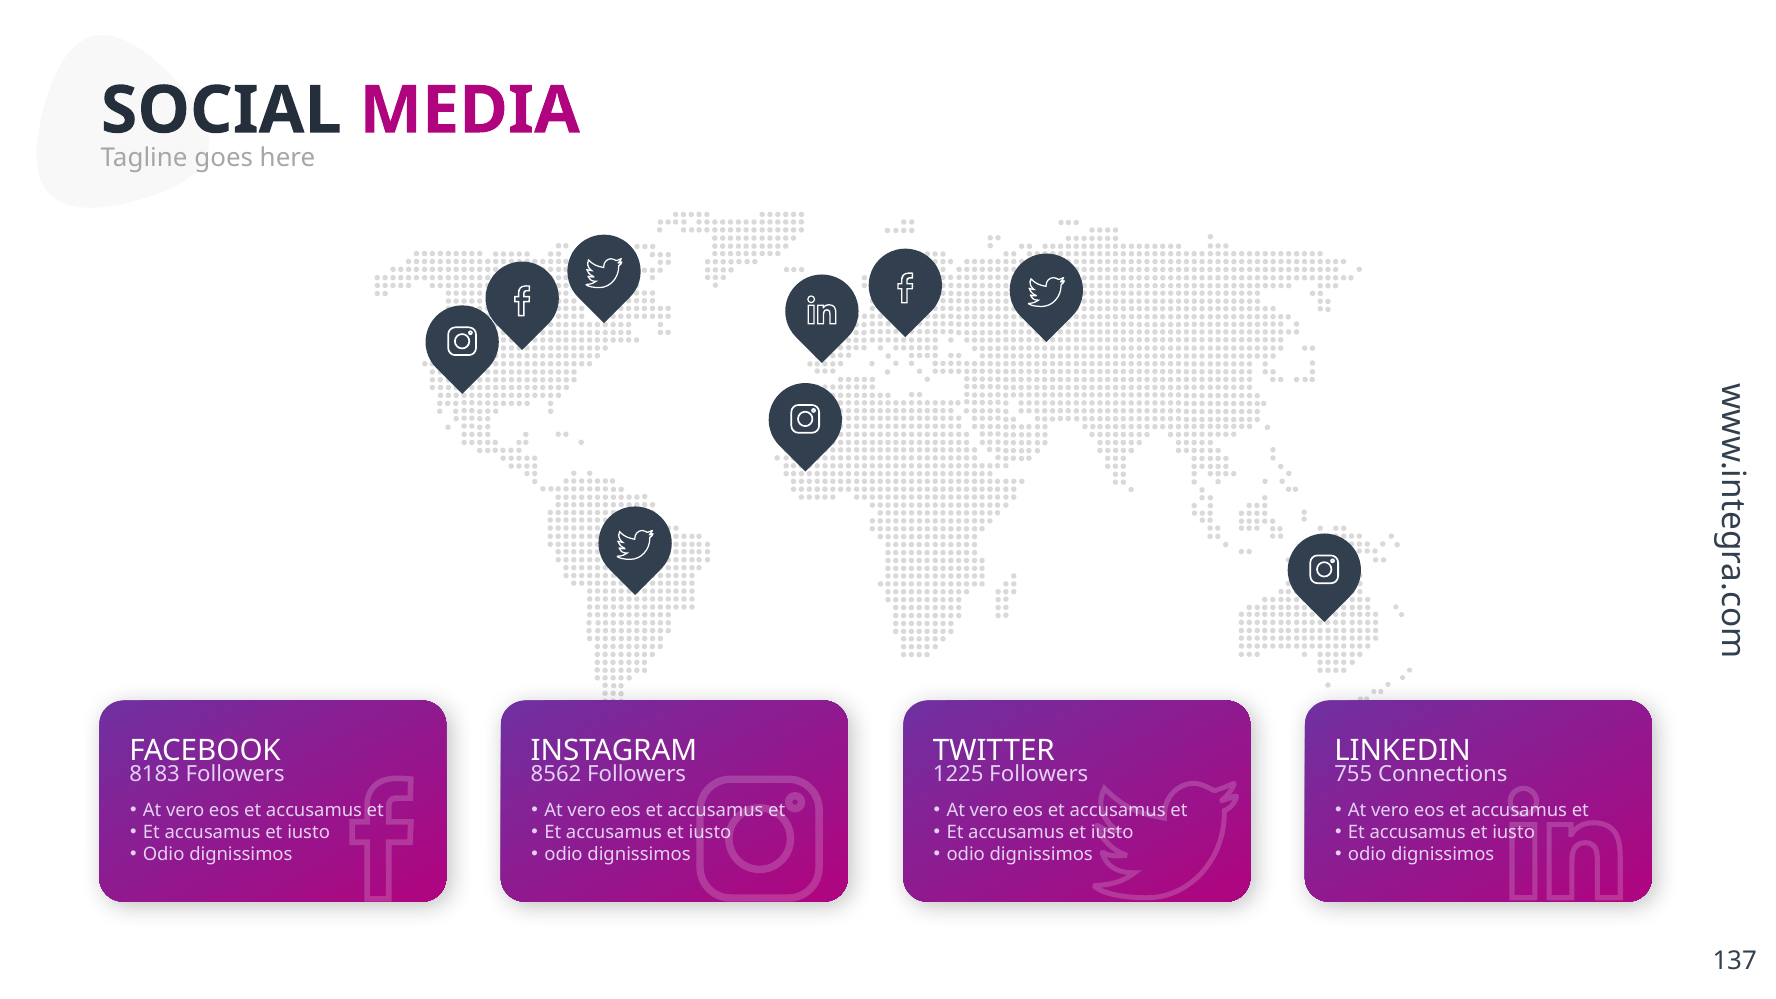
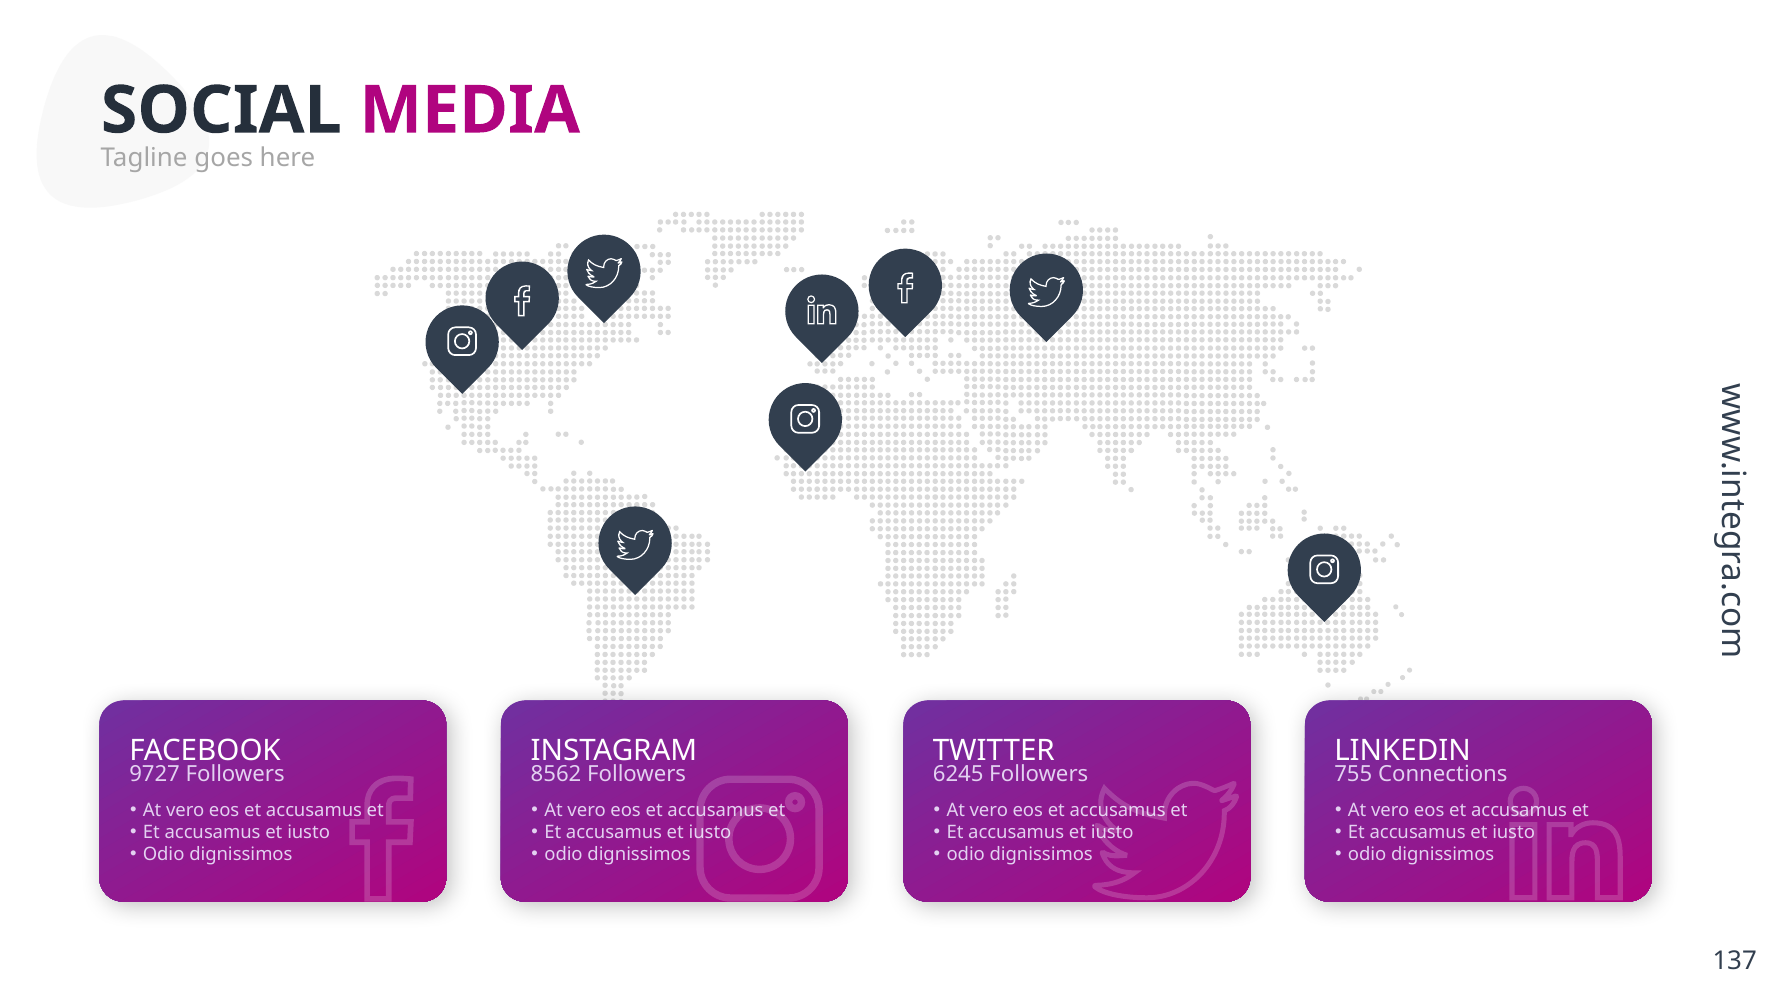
8183: 8183 -> 9727 (155, 774)
1225: 1225 -> 6245 (958, 774)
